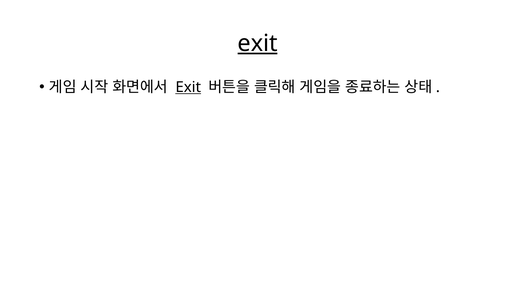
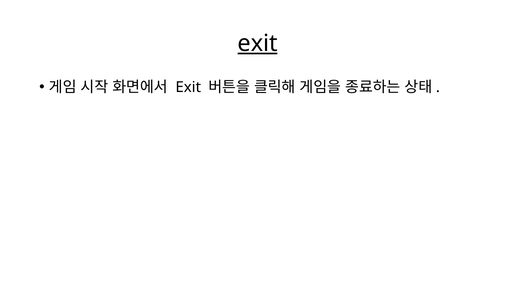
Exit underline: present -> none (188, 87)
